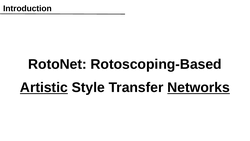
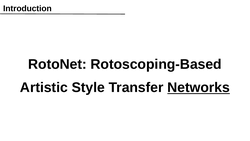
Artistic underline: present -> none (44, 87)
